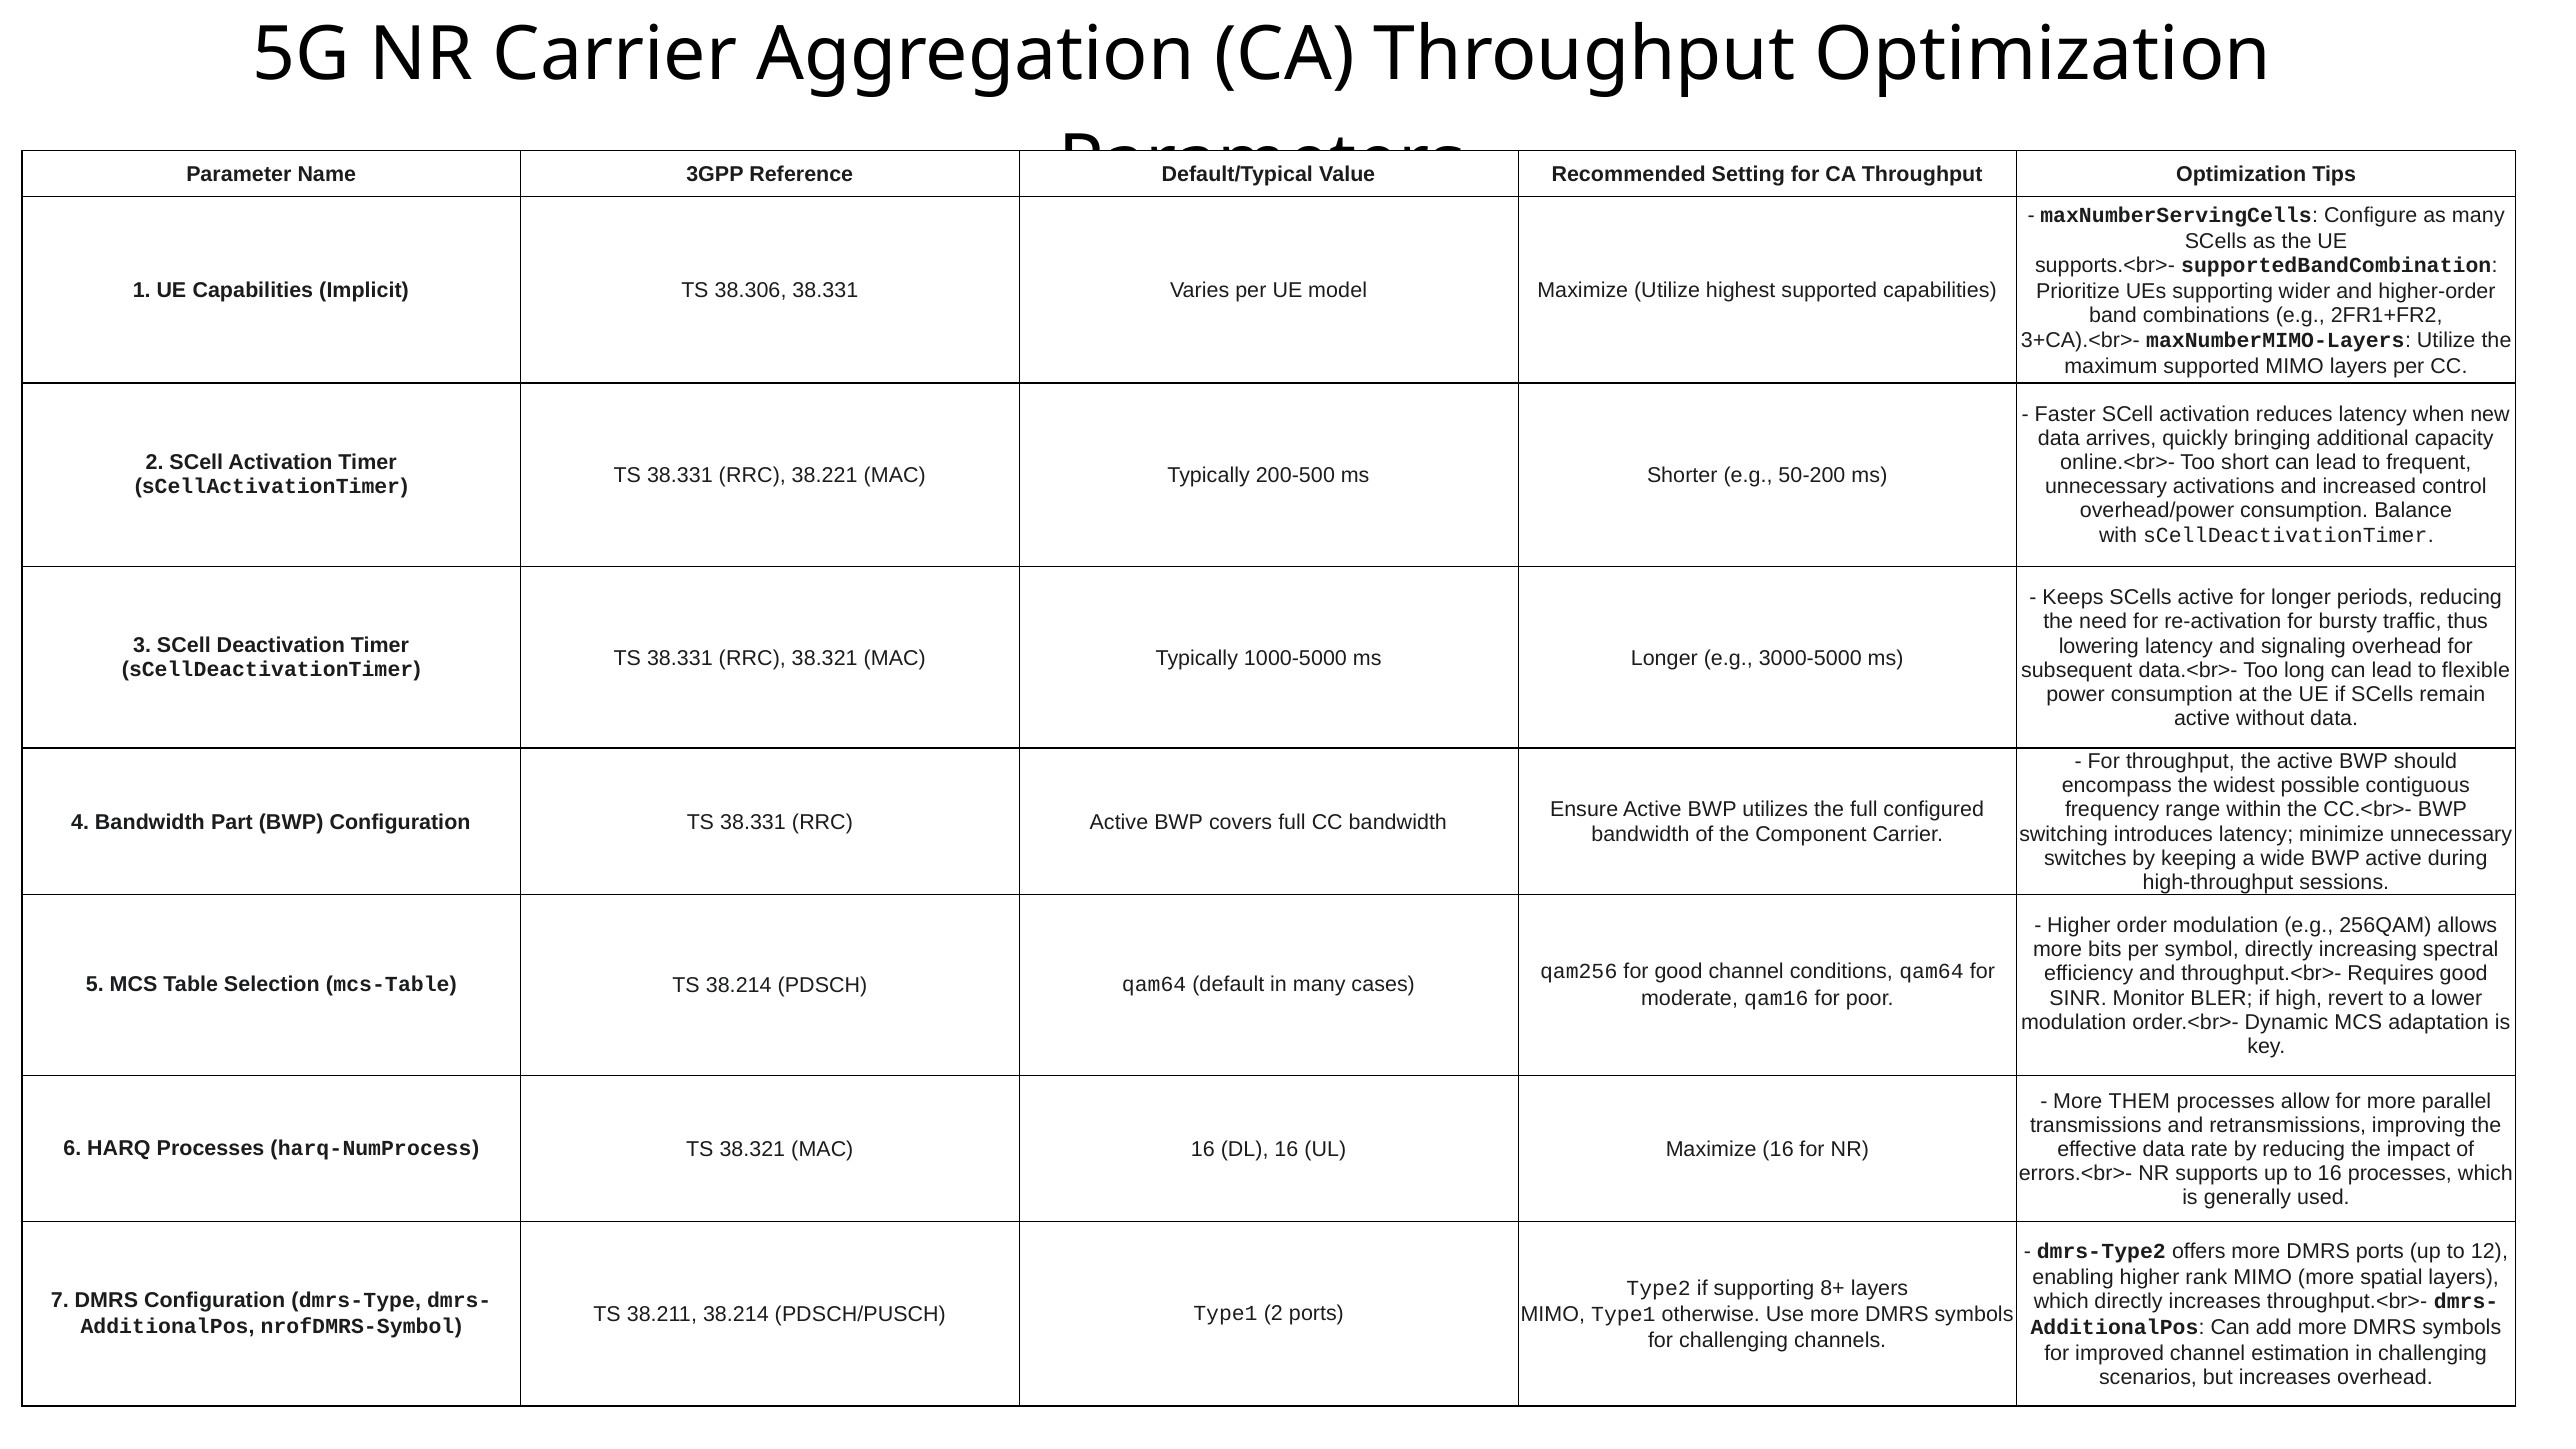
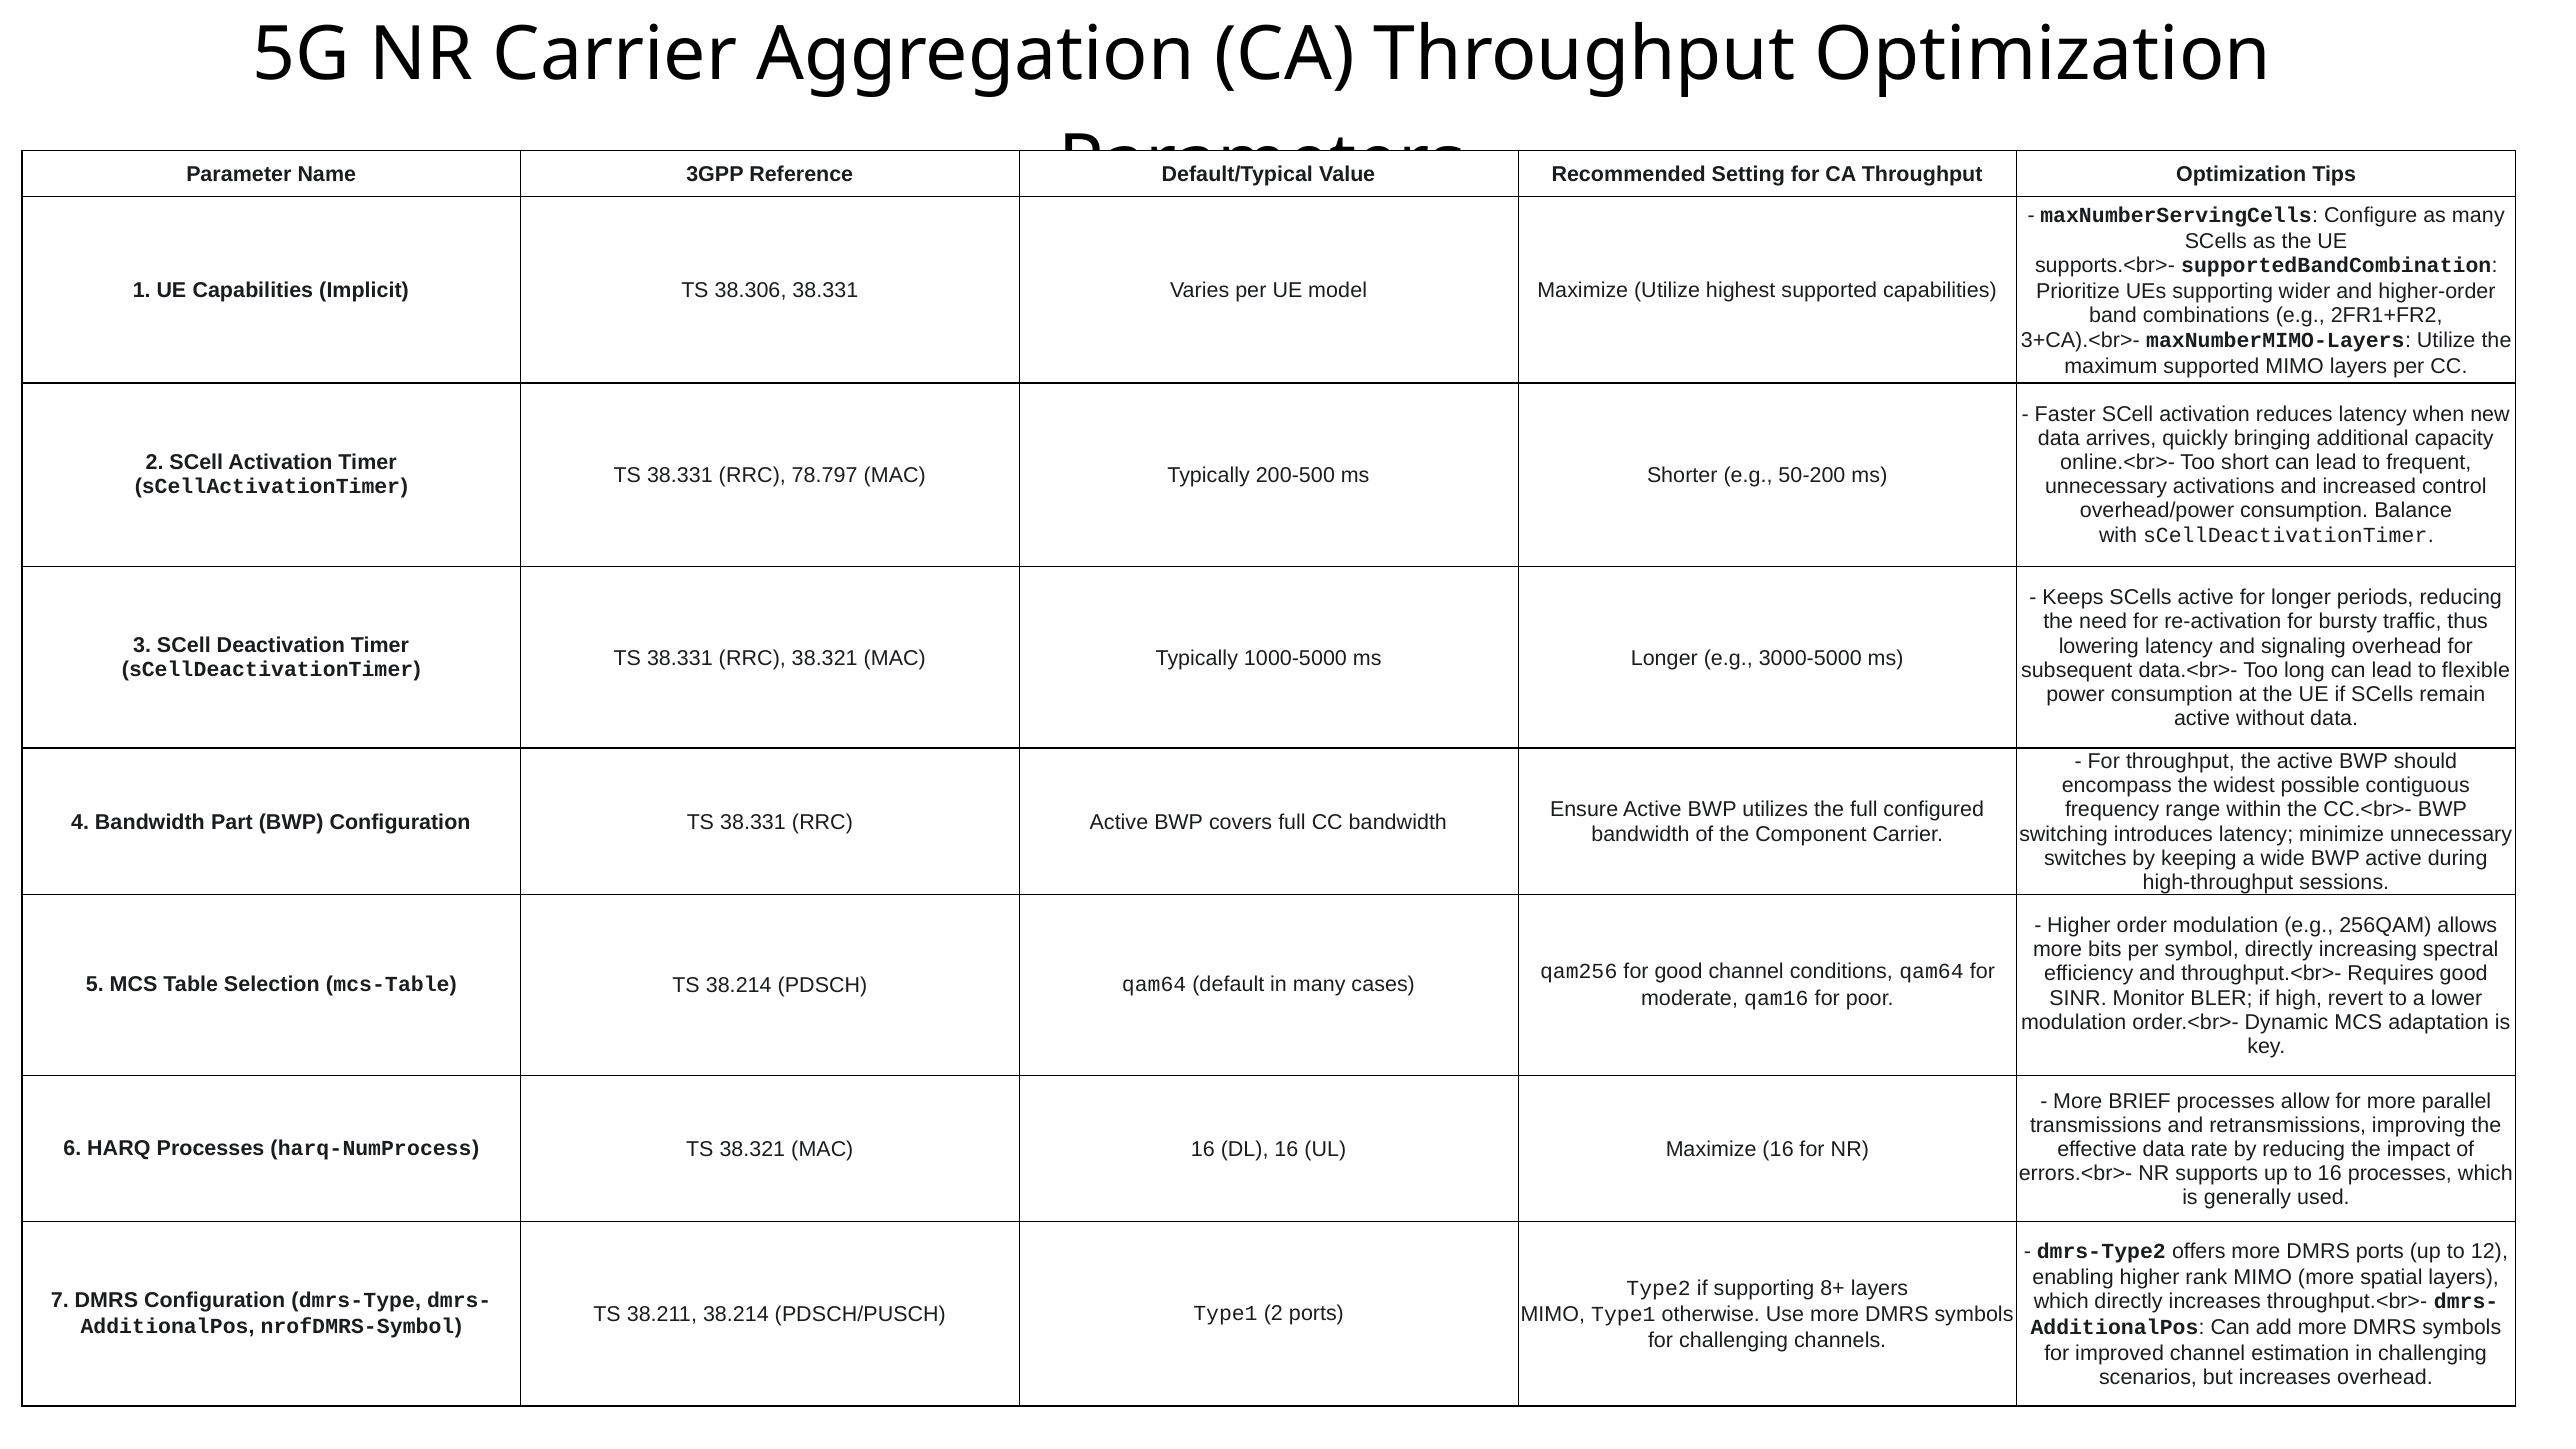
38.221: 38.221 -> 78.797 (825, 476)
THEM: THEM -> BRIEF (2140, 1101)
